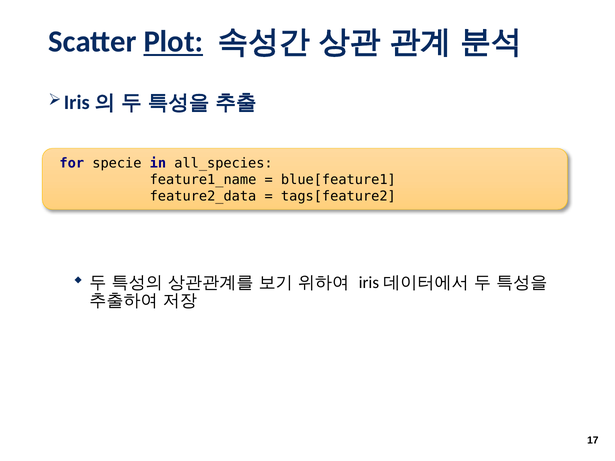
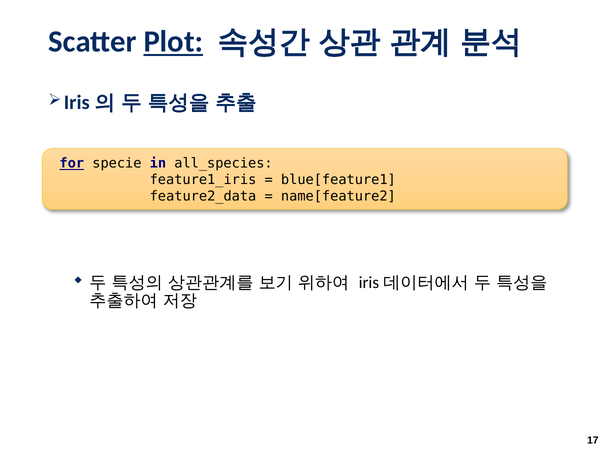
for underline: none -> present (72, 164)
feature1_name: feature1_name -> feature1_iris (203, 180)
tags[feature2: tags[feature2 -> name[feature2 (338, 196)
